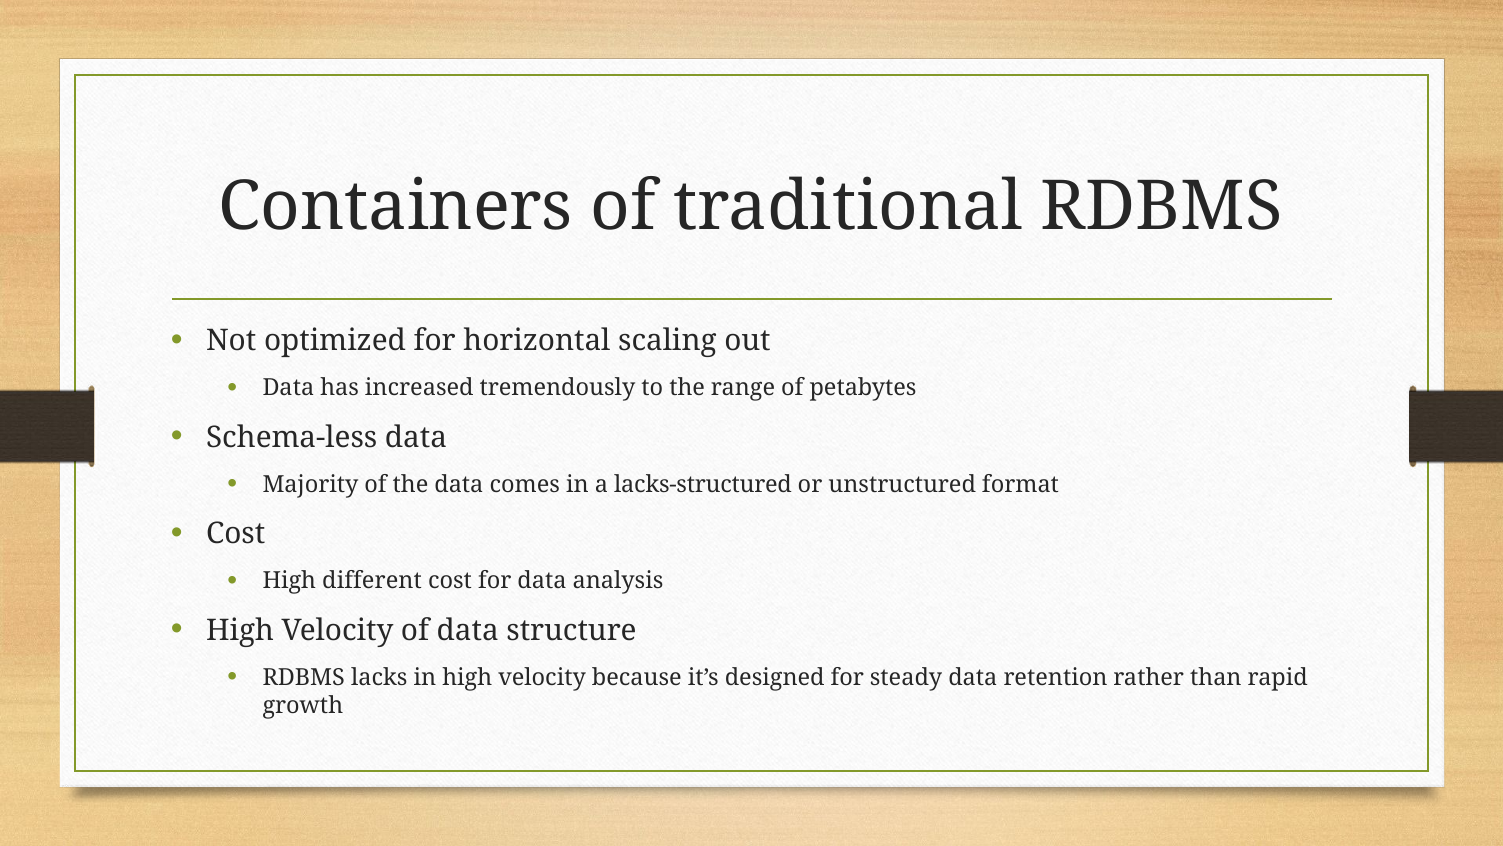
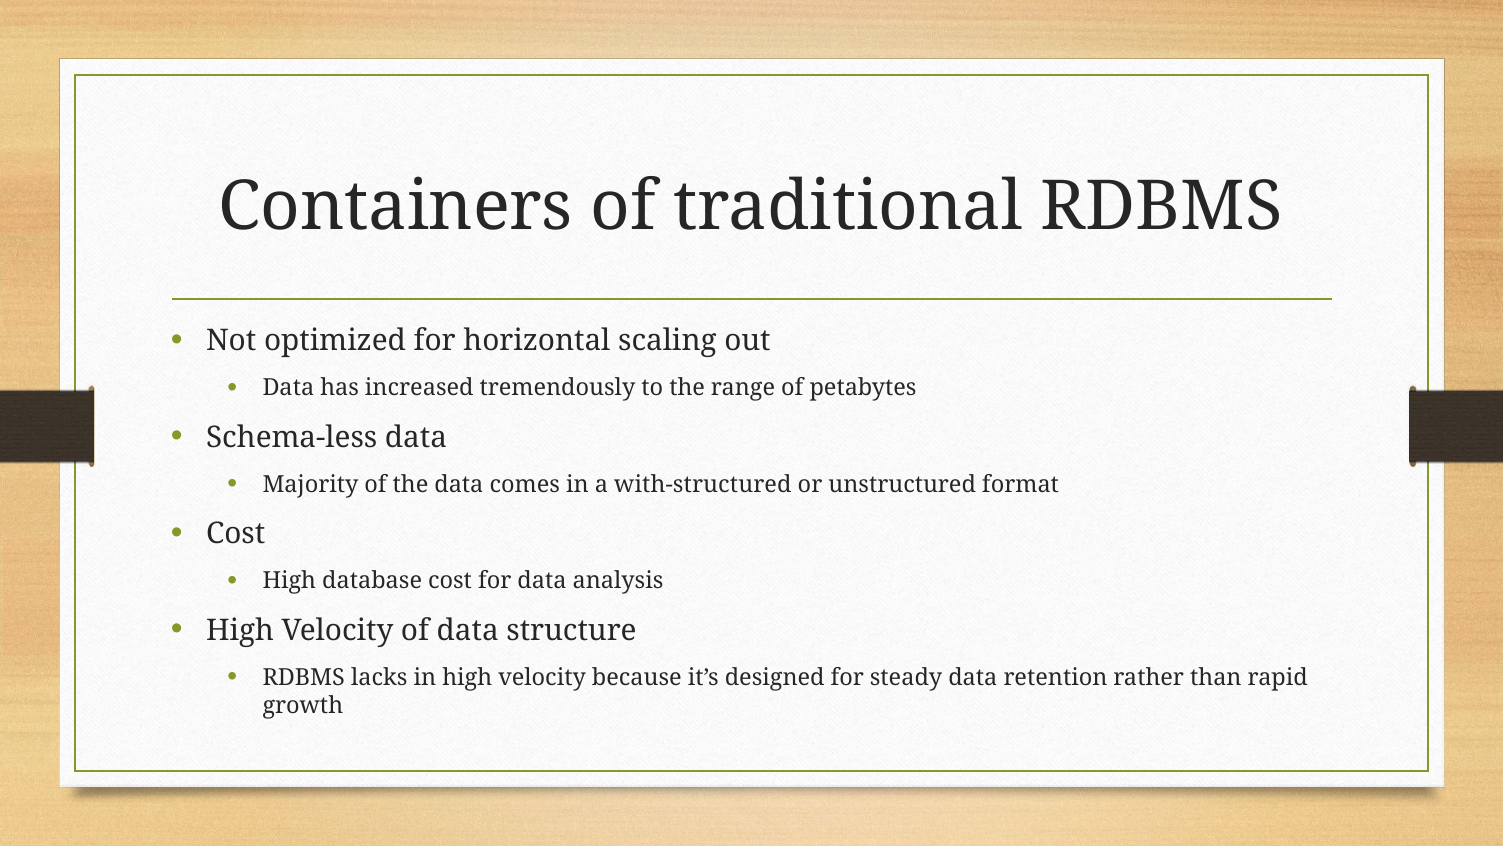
lacks-structured: lacks-structured -> with-structured (703, 484)
different: different -> database (372, 581)
